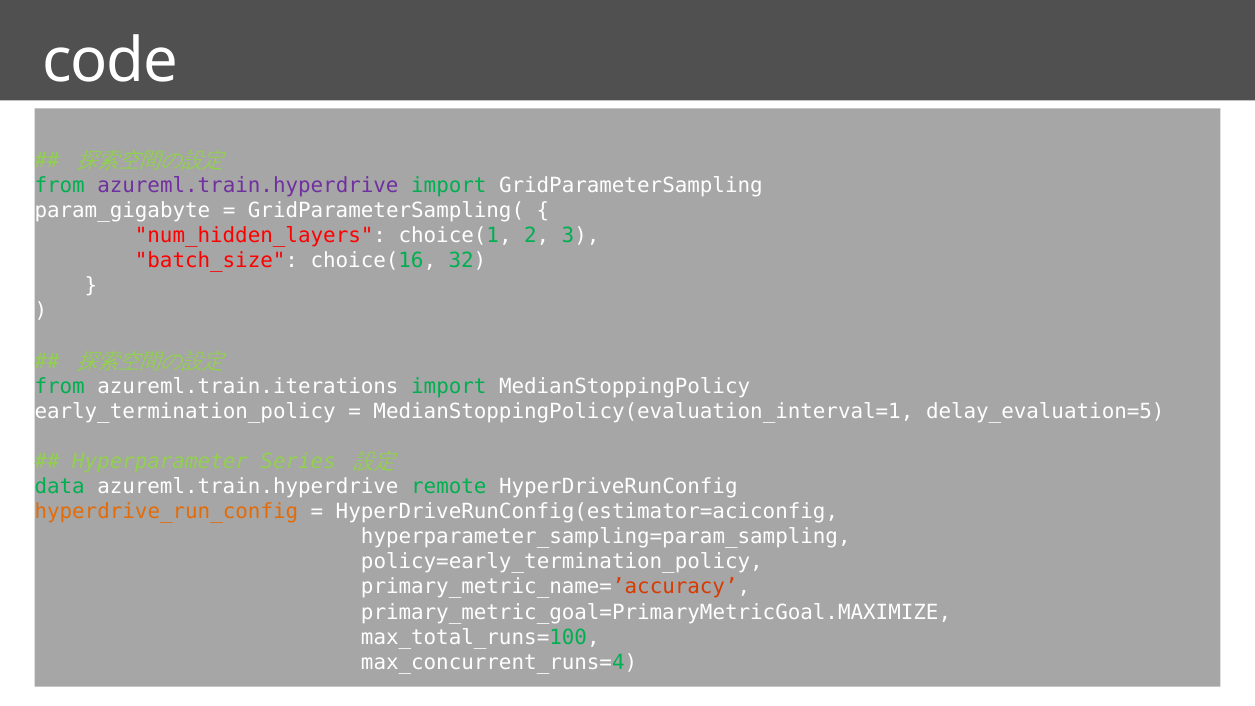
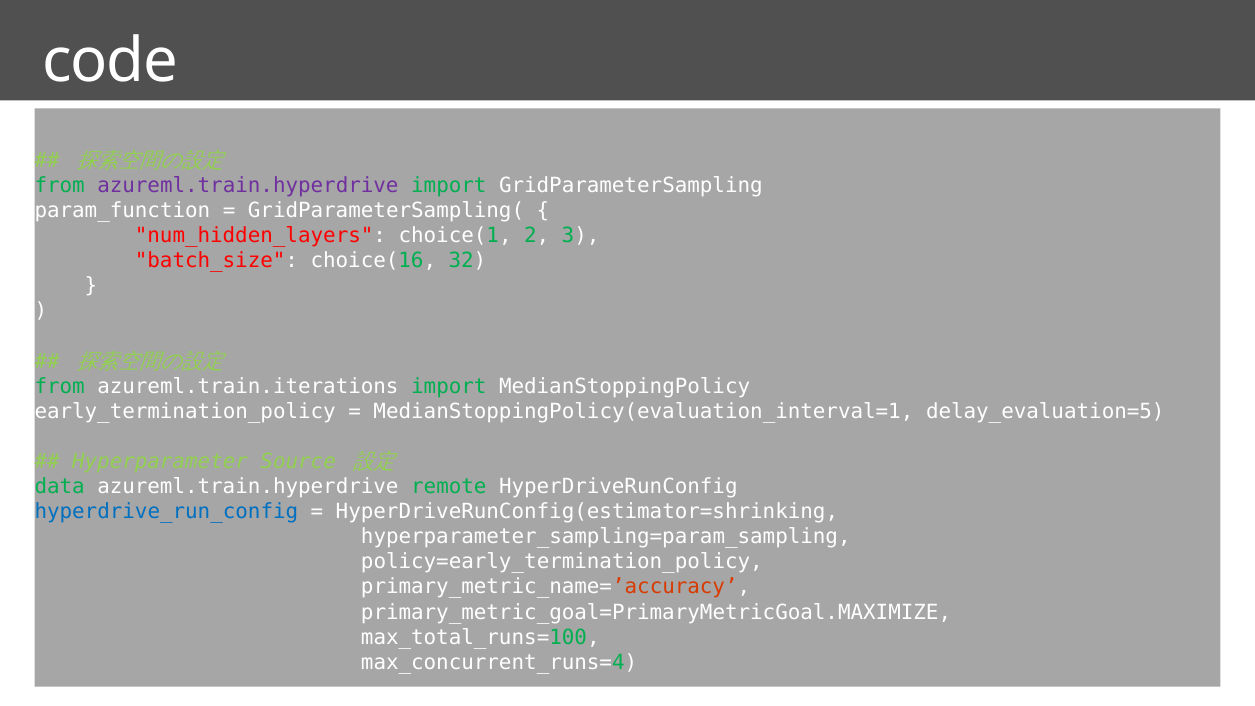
param_gigabyte: param_gigabyte -> param_function (122, 211)
Series: Series -> Source (298, 462)
hyperdrive_run_config colour: orange -> blue (166, 512)
HyperDriveRunConfig(estimator=aciconfig: HyperDriveRunConfig(estimator=aciconfig -> HyperDriveRunConfig(estimator=shrinking (587, 512)
